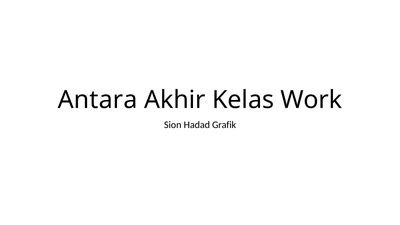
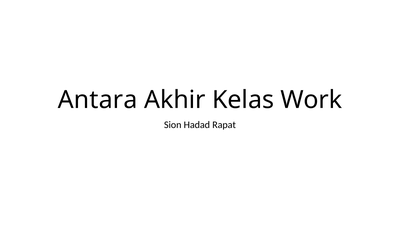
Grafik: Grafik -> Rapat (224, 125)
